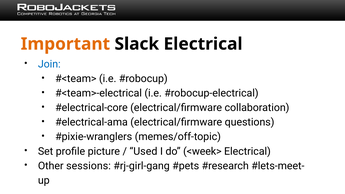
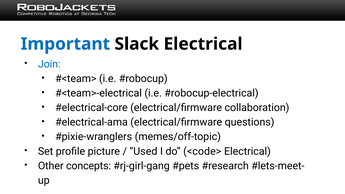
Important colour: orange -> blue (65, 44)
<week>: <week> -> <code> (202, 151)
sessions: sessions -> concepts (89, 166)
